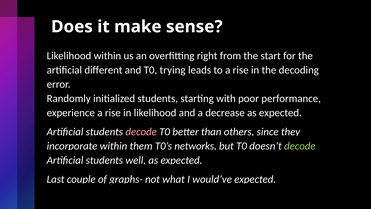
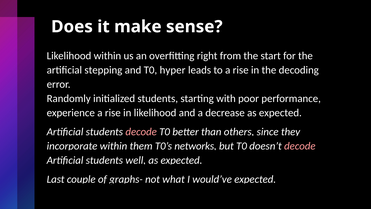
different: different -> stepping (103, 70)
trying: trying -> hyper (173, 70)
decode colour: light green -> pink (300, 146)
